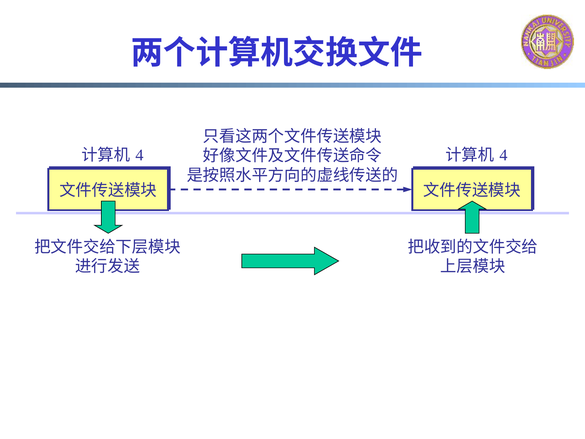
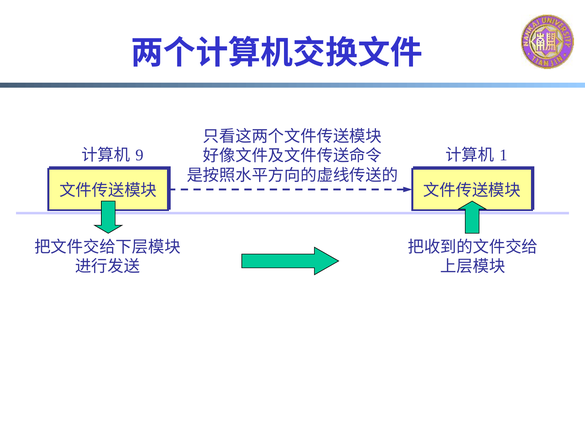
4: 4 -> 9 (139, 155)
4: 4 -> 1 (503, 155)
